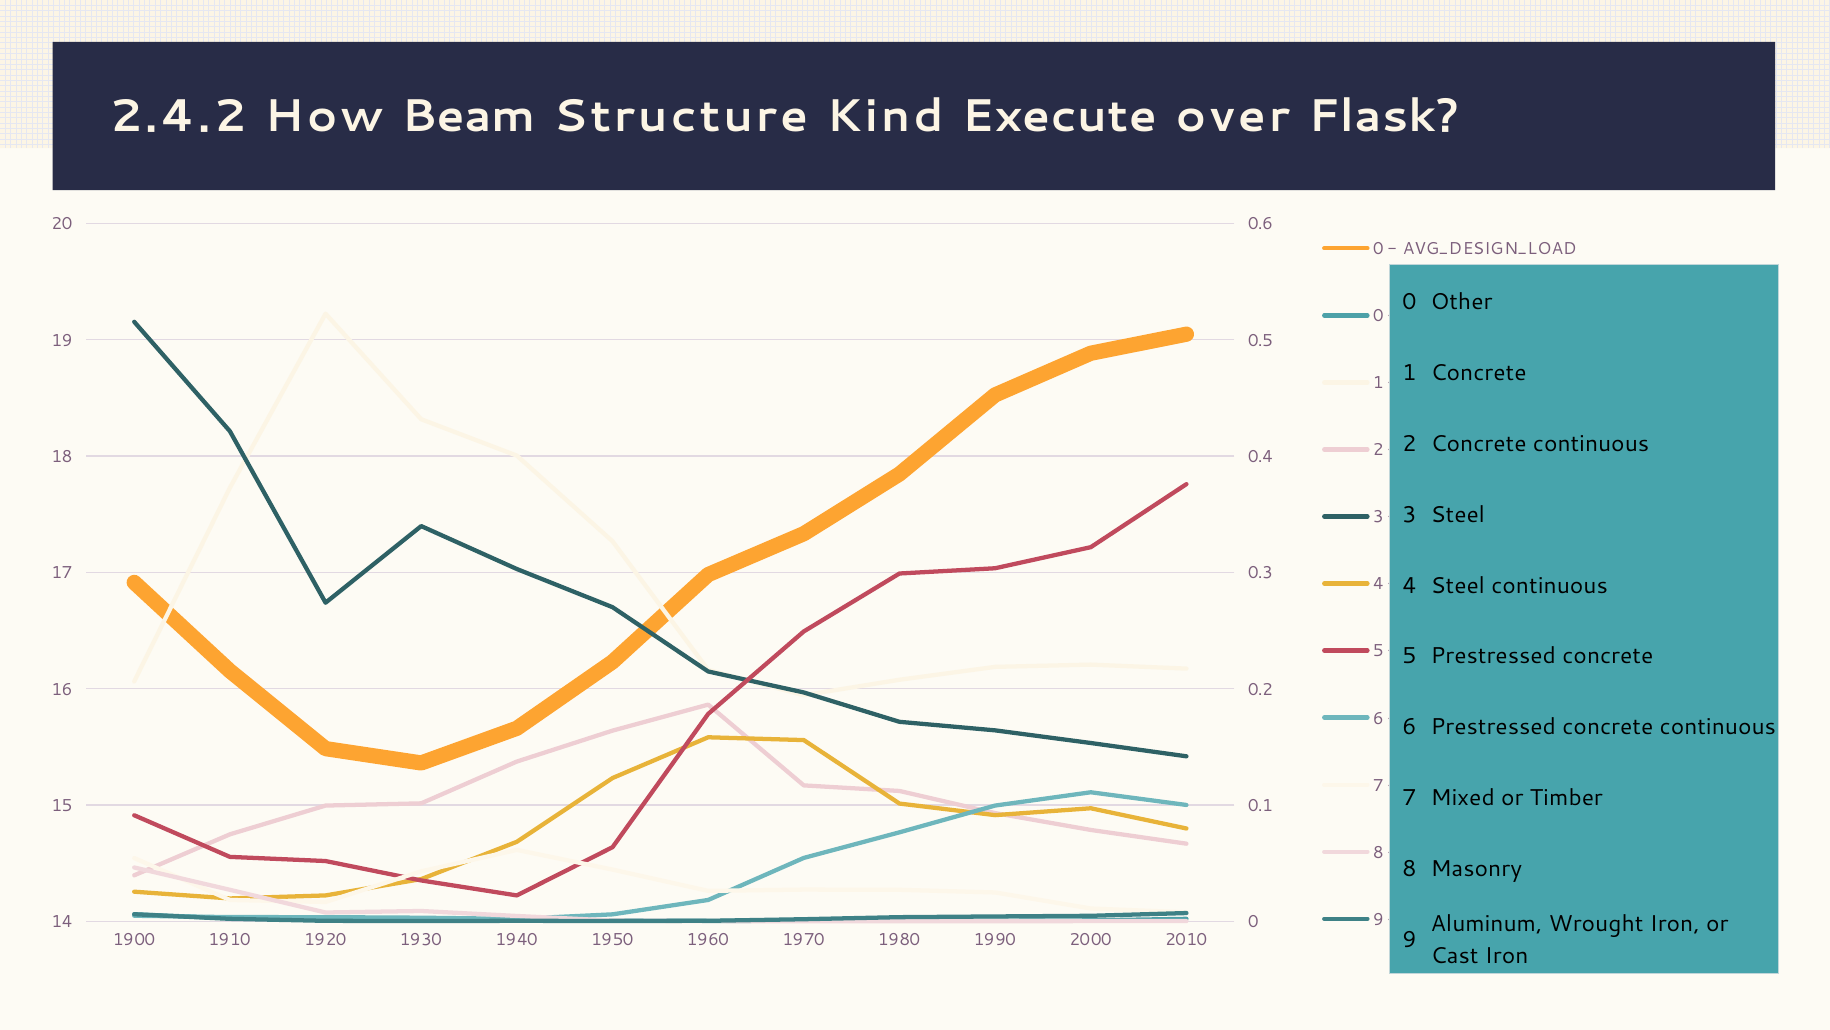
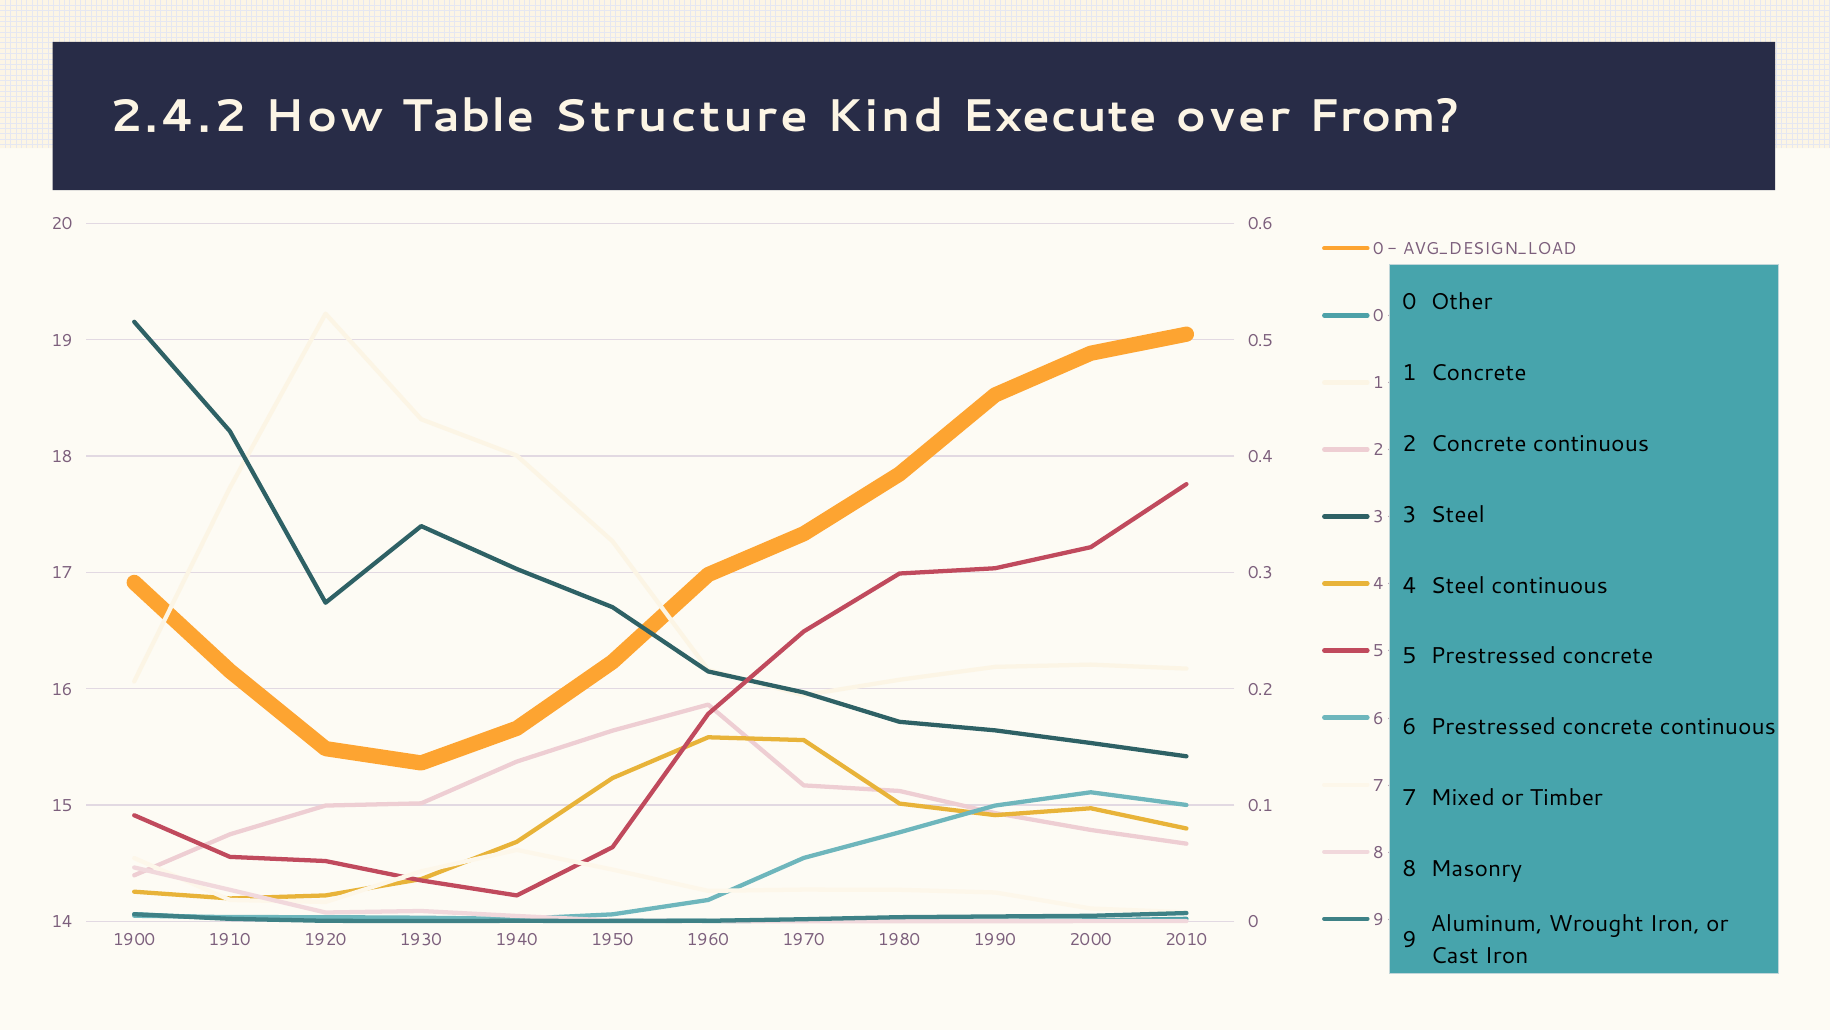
Beam: Beam -> Table (468, 116)
Flask: Flask -> From (1384, 116)
